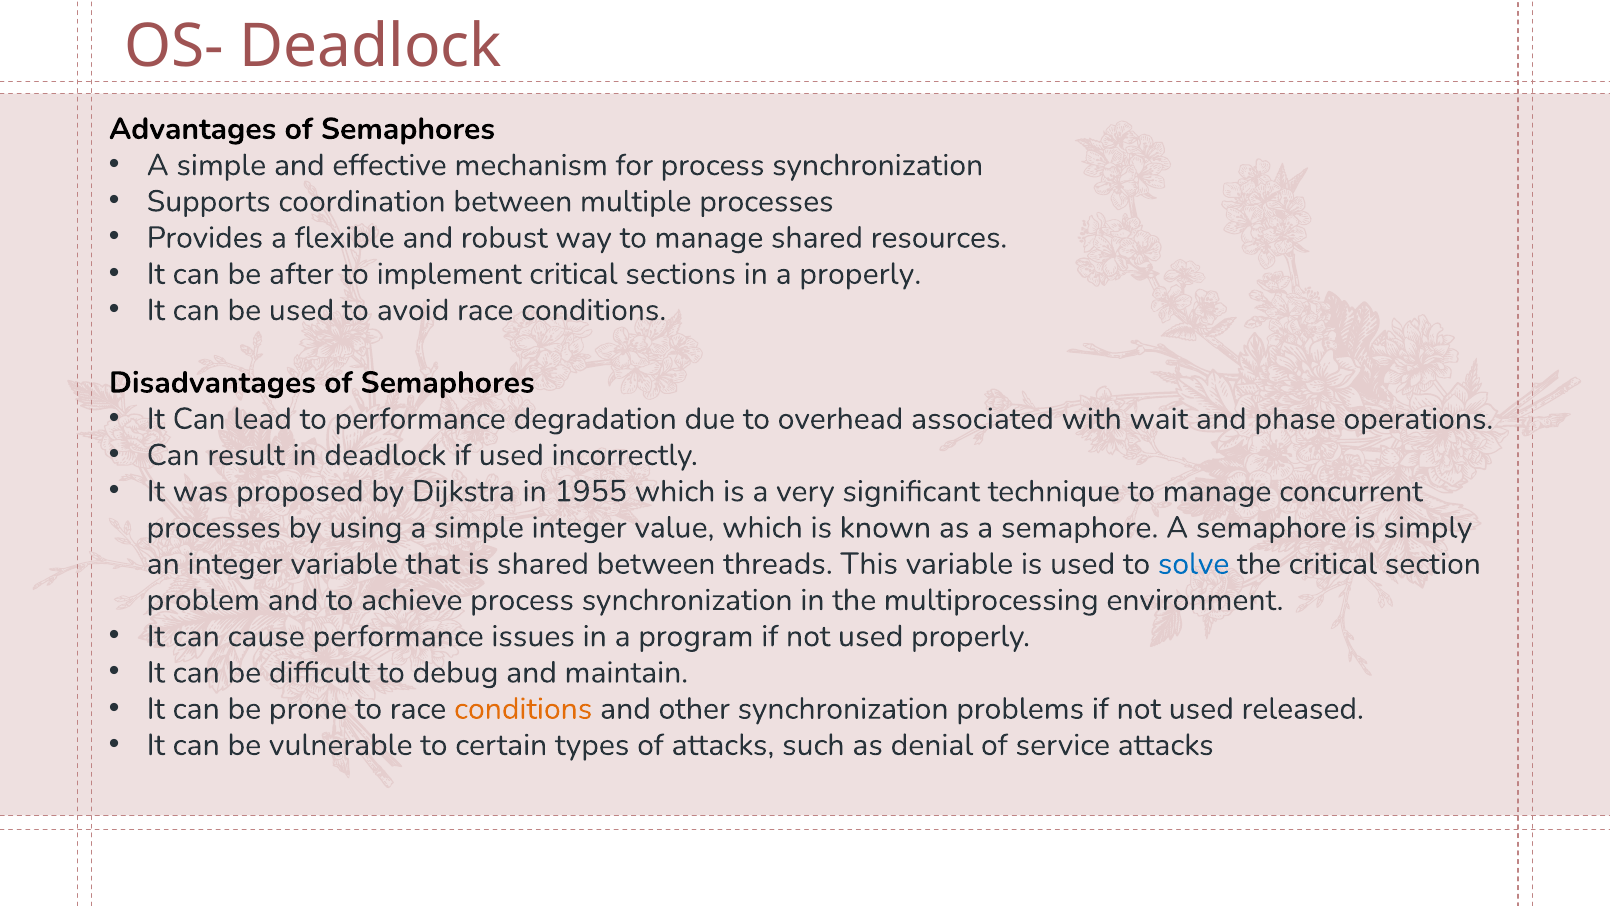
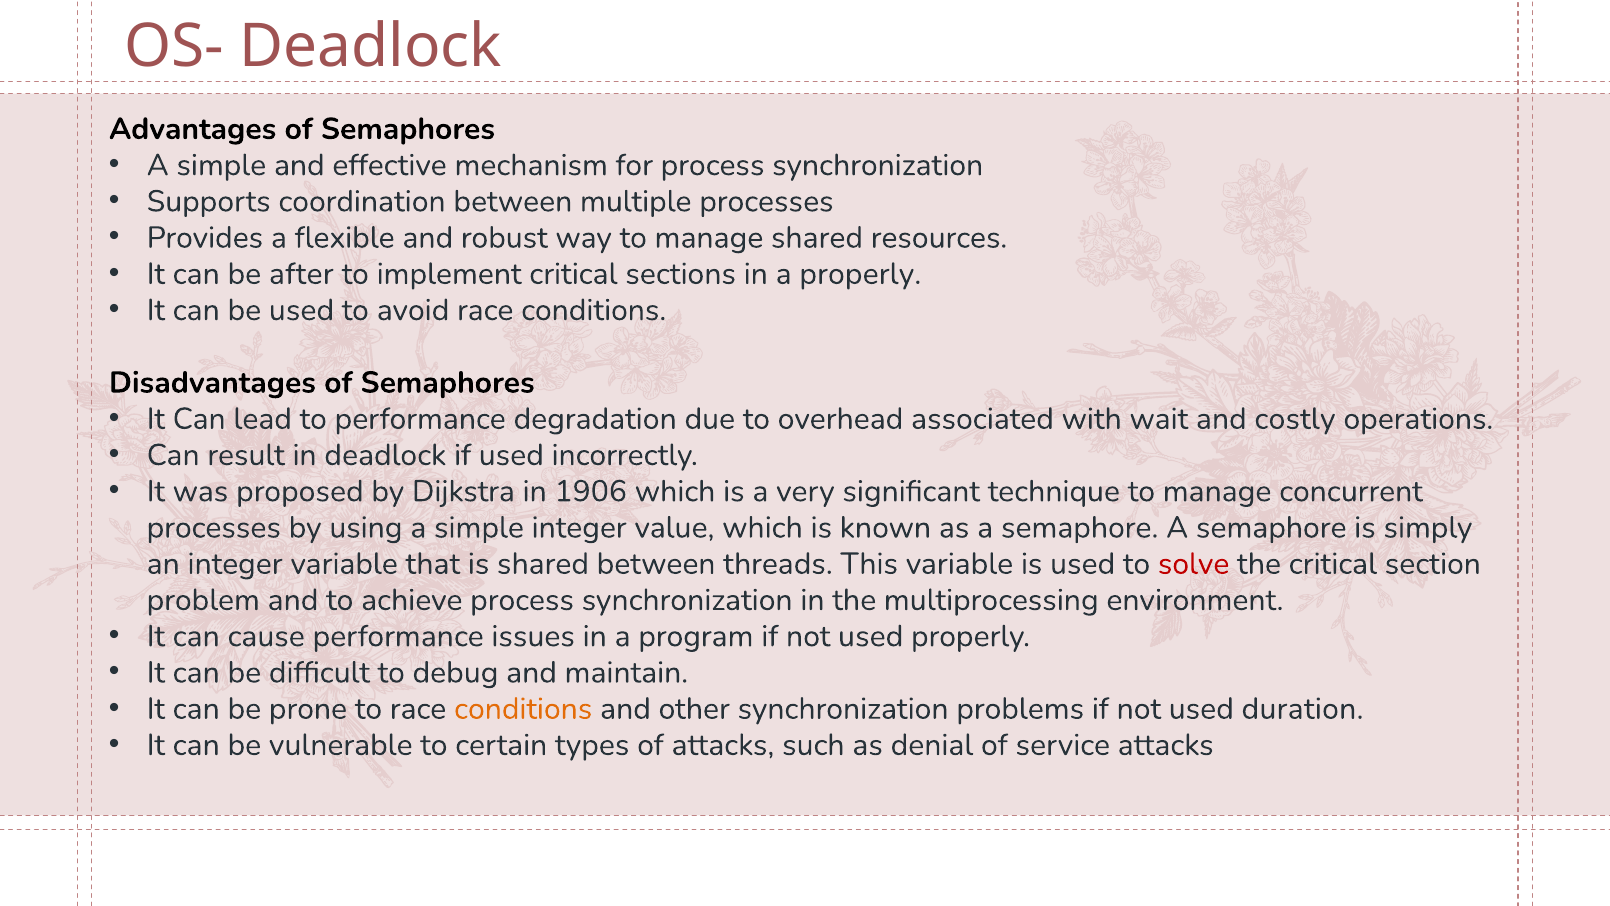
phase: phase -> costly (1295, 419)
1955: 1955 -> 1906 (591, 491)
solve colour: blue -> red (1194, 564)
released: released -> duration (1302, 708)
